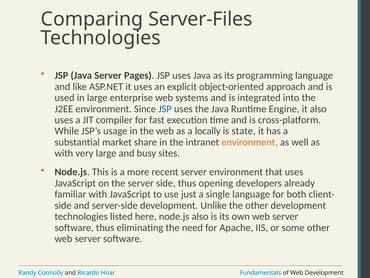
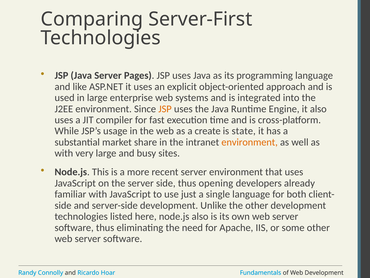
Server-Files: Server-Files -> Server-First (200, 19)
JSP colour: blue -> orange (165, 109)
locally: locally -> create (208, 131)
